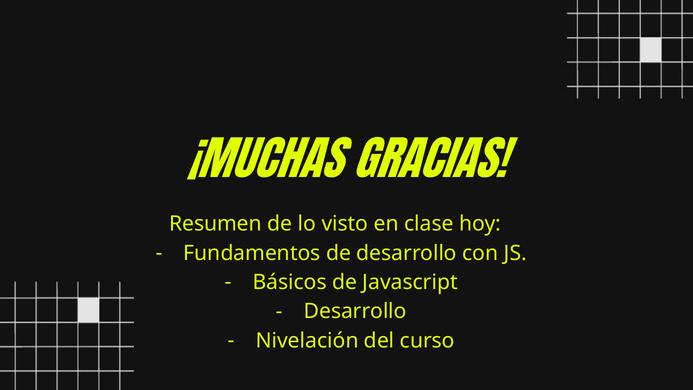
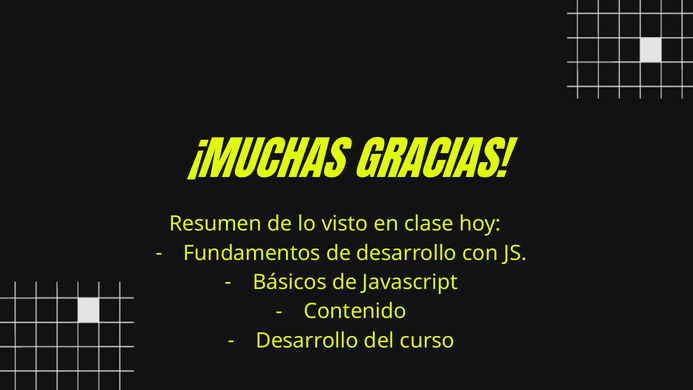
Desarrollo: Desarrollo -> Contenido (355, 311)
Nivelación: Nivelación -> Desarrollo (307, 340)
